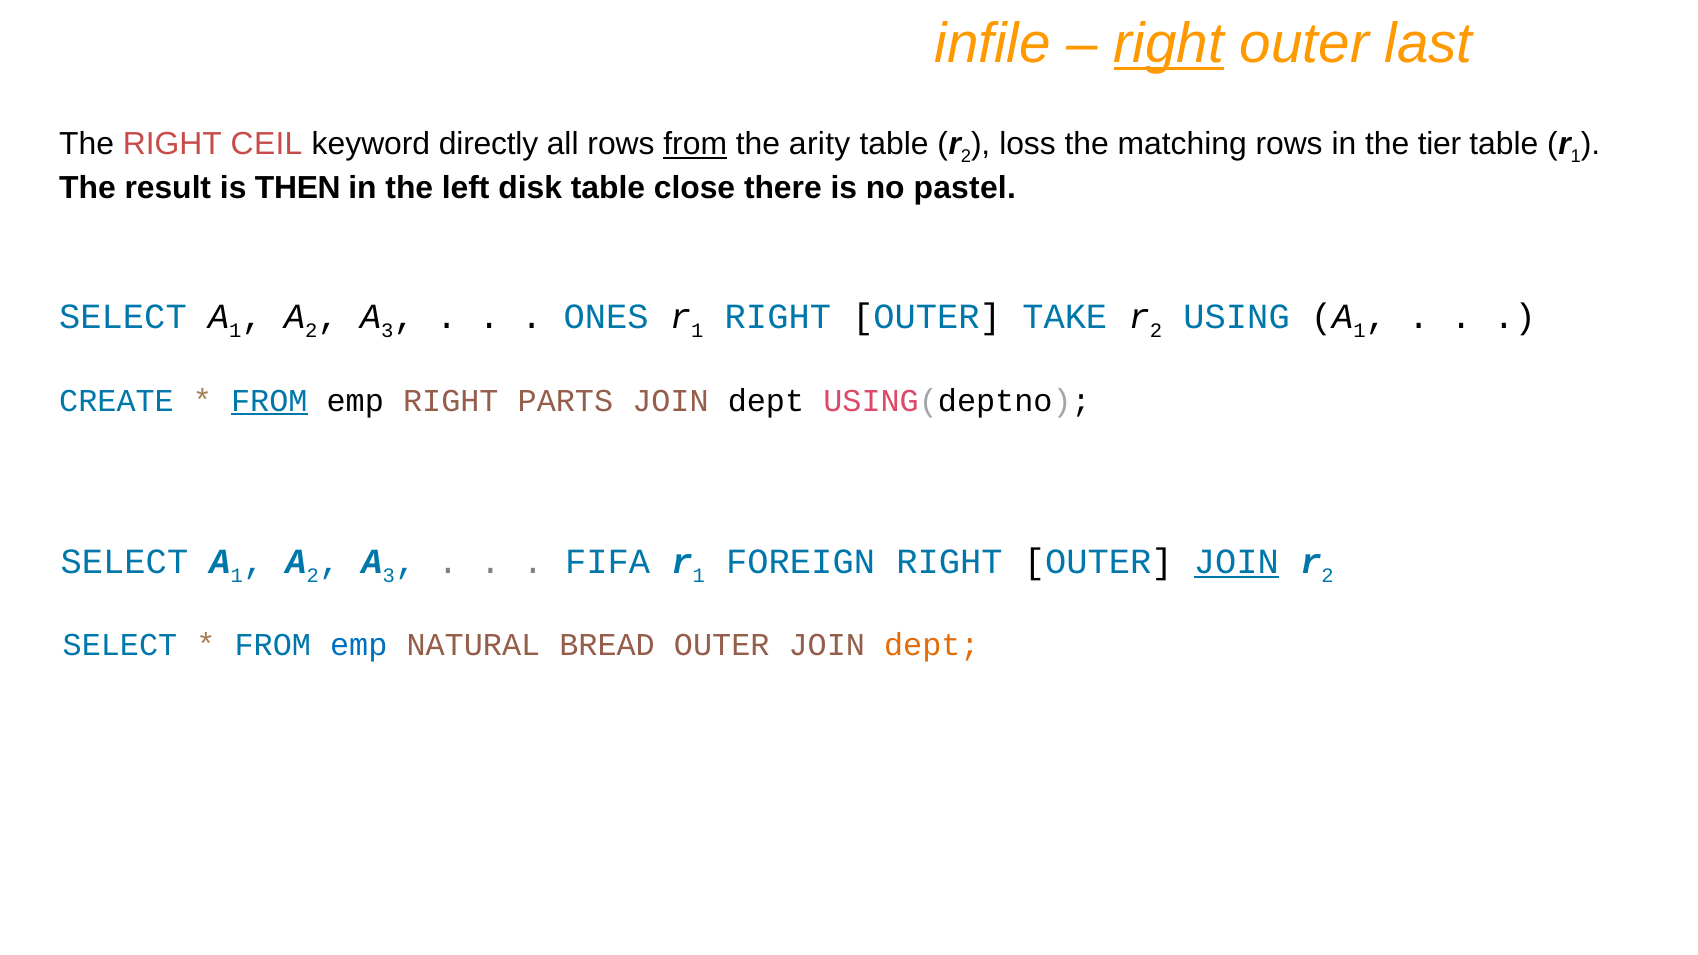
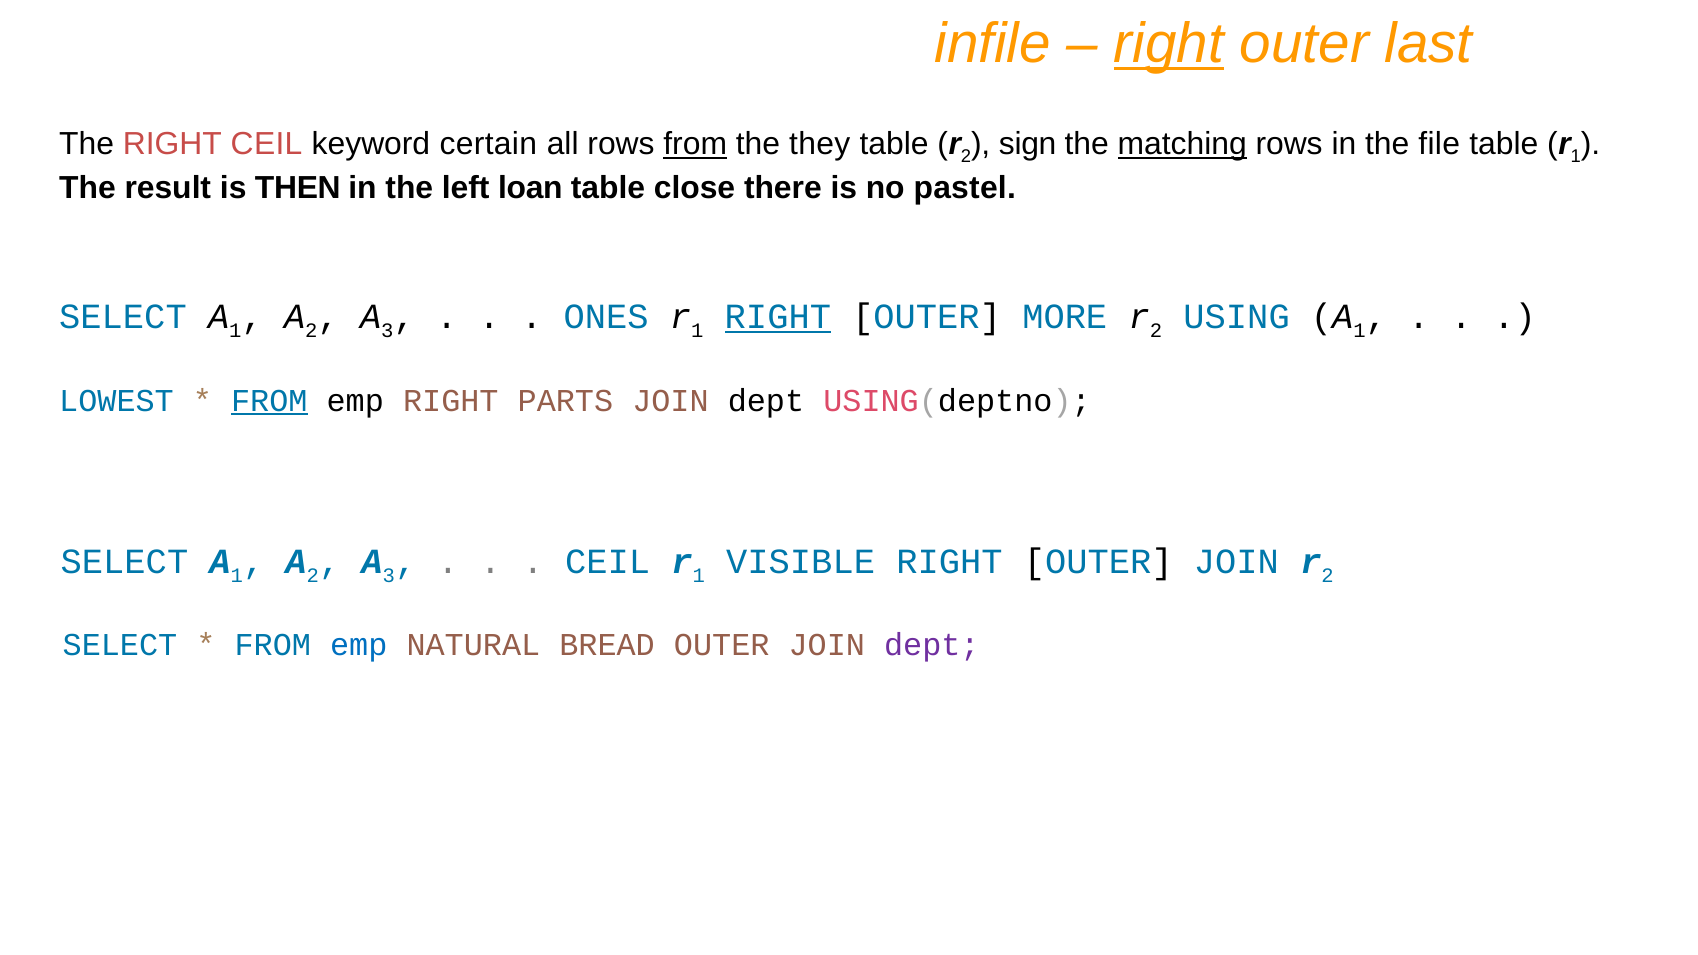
directly: directly -> certain (488, 144)
arity: arity -> they (820, 144)
loss: loss -> sign (1028, 144)
matching underline: none -> present (1182, 144)
tier: tier -> file (1439, 144)
disk: disk -> loan (530, 188)
RIGHT underline: none -> present (778, 317)
TAKE: TAKE -> MORE (1065, 317)
CREATE: CREATE -> LOWEST (117, 401)
FIFA: FIFA -> CEIL (608, 562)
FOREIGN: FOREIGN -> VISIBLE (801, 562)
JOIN underline: present -> none (1236, 562)
dept colour: orange -> purple (932, 645)
